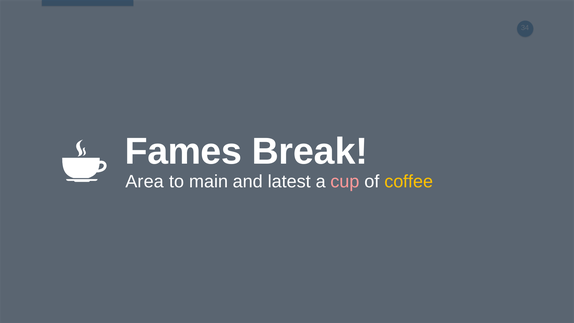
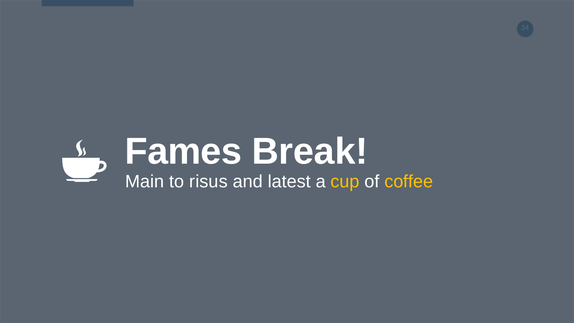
Area: Area -> Main (145, 182)
main: main -> risus (208, 182)
cup colour: pink -> yellow (345, 182)
